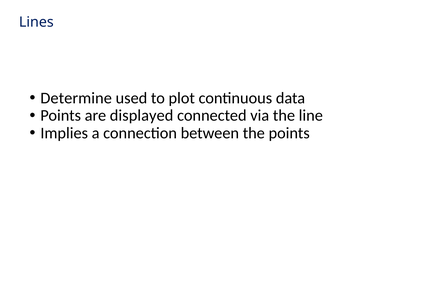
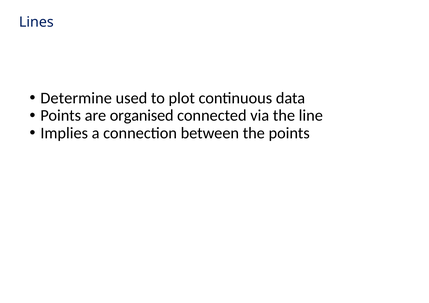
displayed: displayed -> organised (142, 116)
